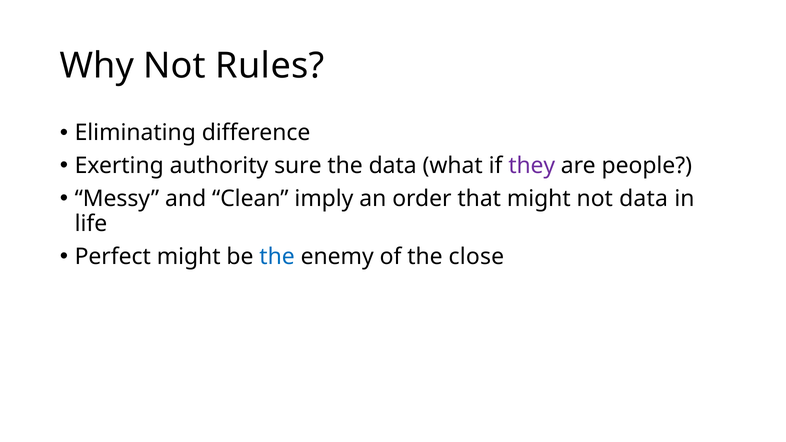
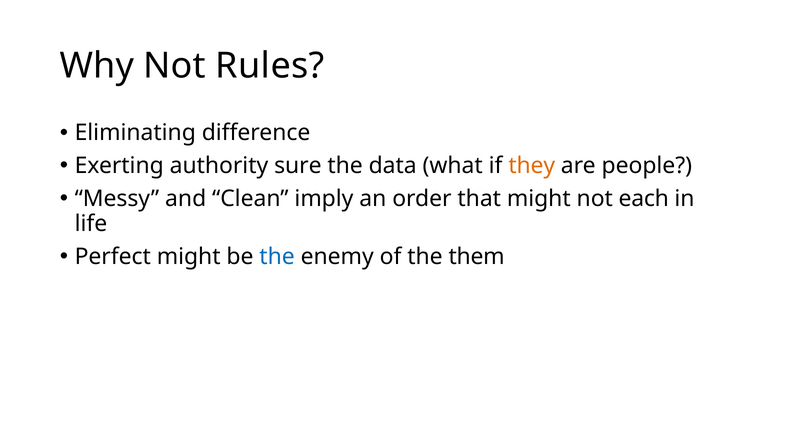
they colour: purple -> orange (532, 166)
not data: data -> each (644, 199)
close: close -> them (477, 257)
